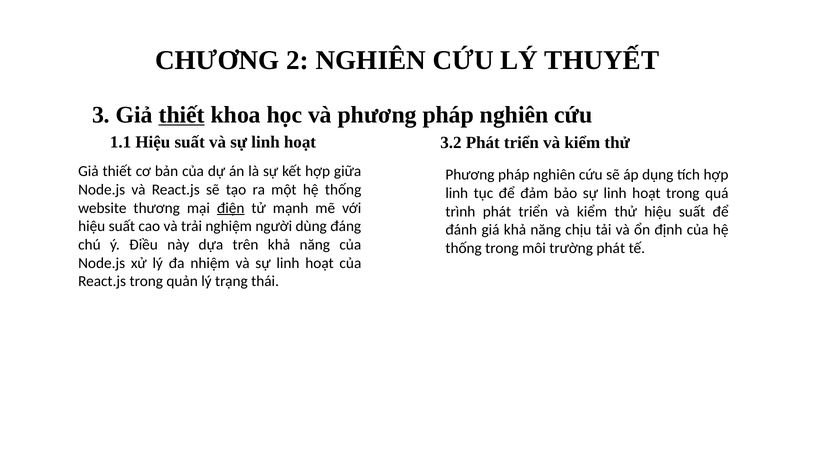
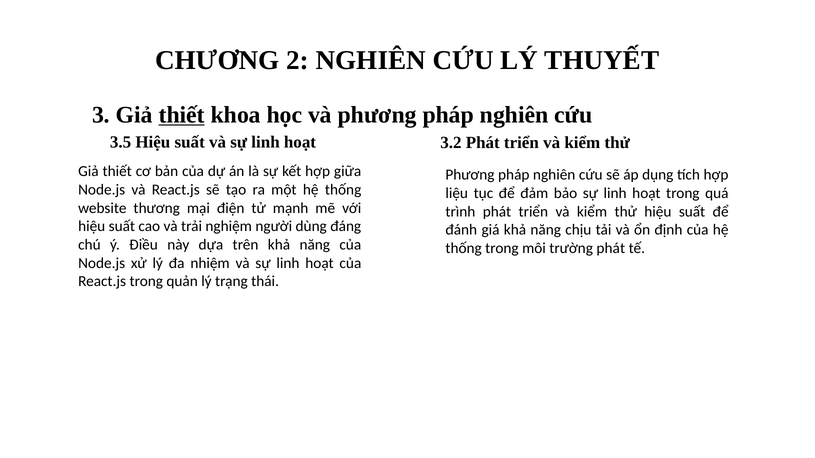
1.1: 1.1 -> 3.5 (121, 142)
linh: linh -> liệu (457, 193)
điện underline: present -> none (231, 208)
